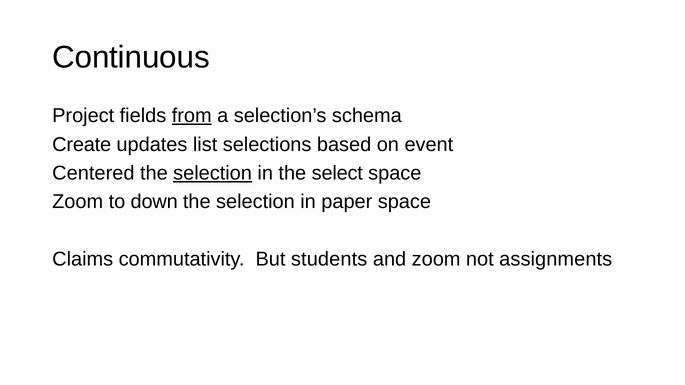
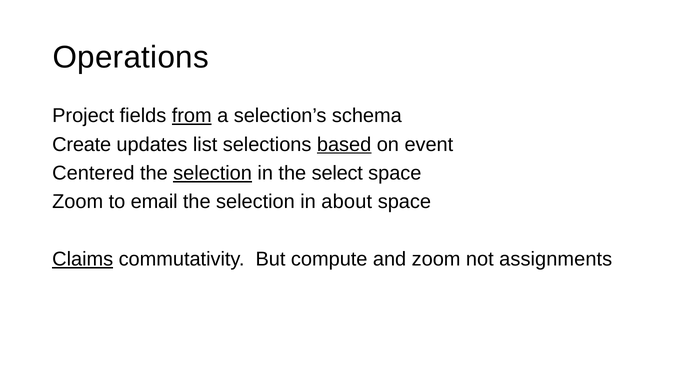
Continuous: Continuous -> Operations (131, 58)
based underline: none -> present (344, 145)
down: down -> email (154, 202)
paper: paper -> about (347, 202)
Claims underline: none -> present (83, 259)
students: students -> compute (329, 259)
